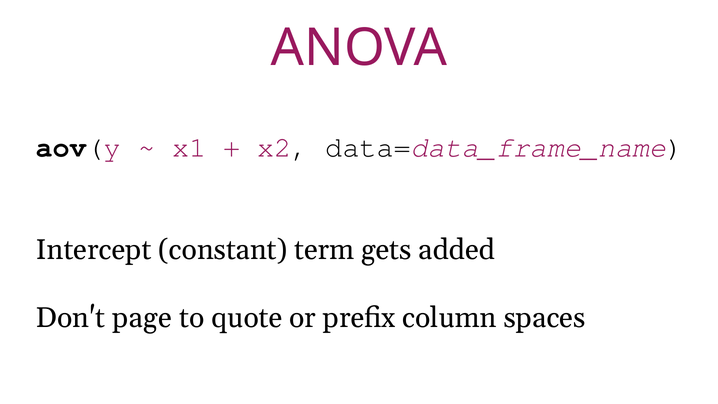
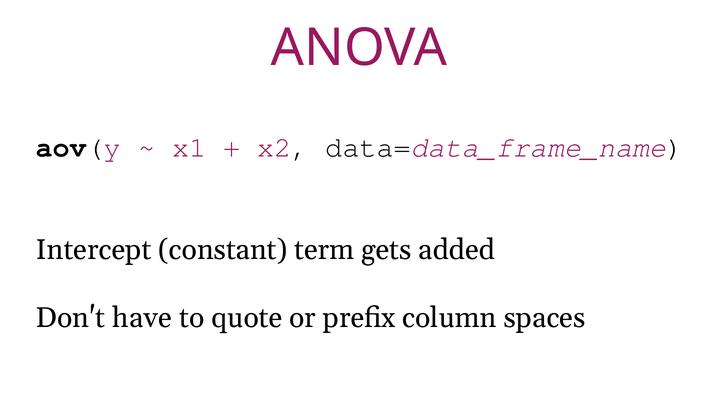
page: page -> have (142, 318)
